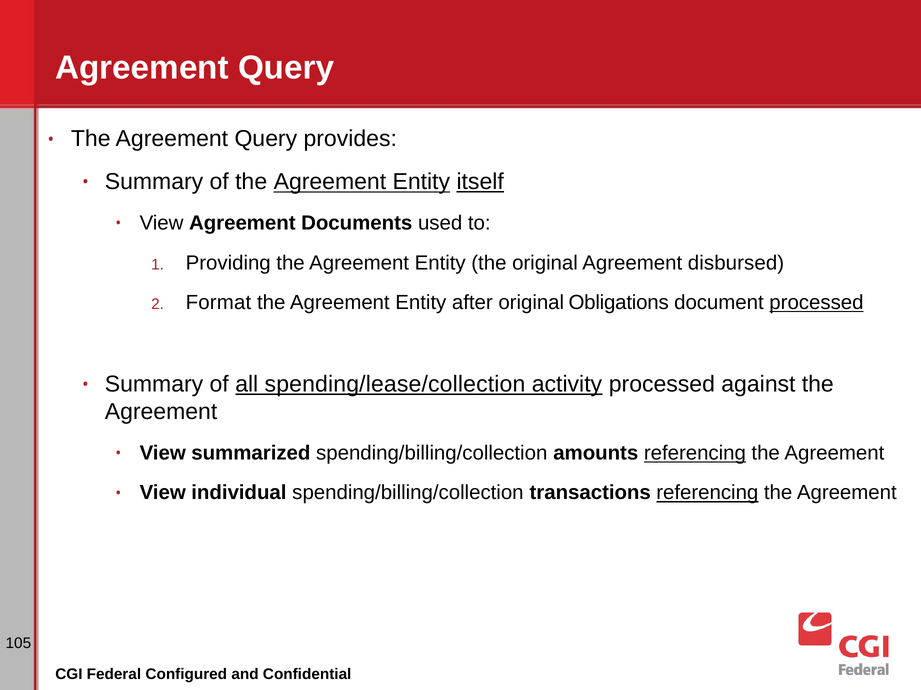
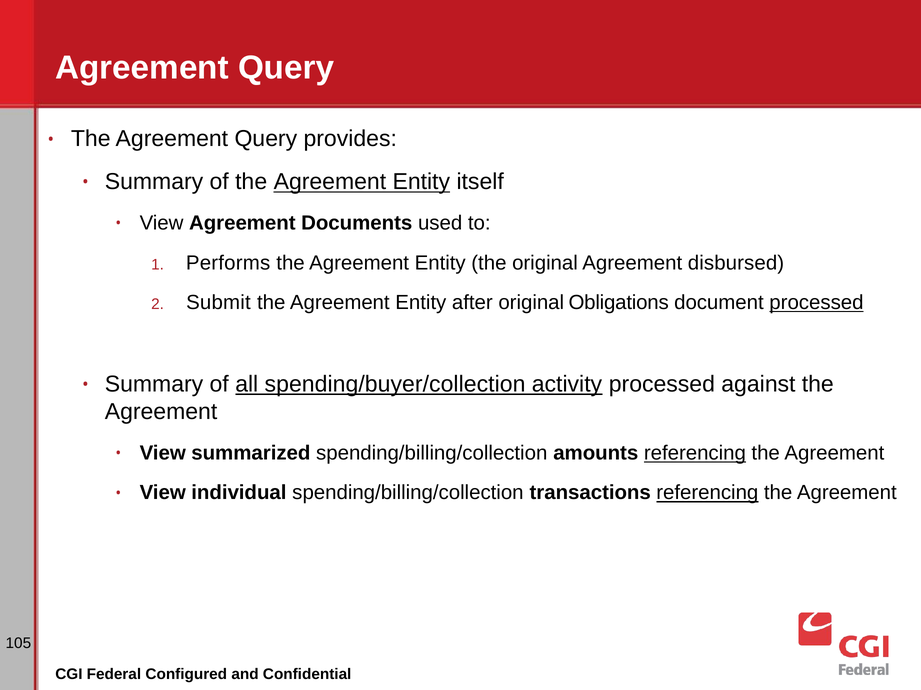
itself underline: present -> none (480, 182)
Providing: Providing -> Performs (228, 263)
Format: Format -> Submit (218, 303)
spending/lease/collection: spending/lease/collection -> spending/buyer/collection (395, 384)
